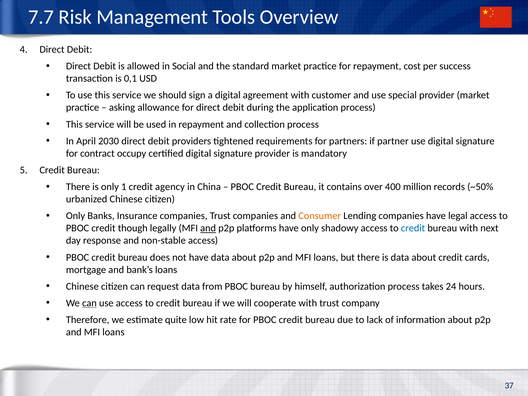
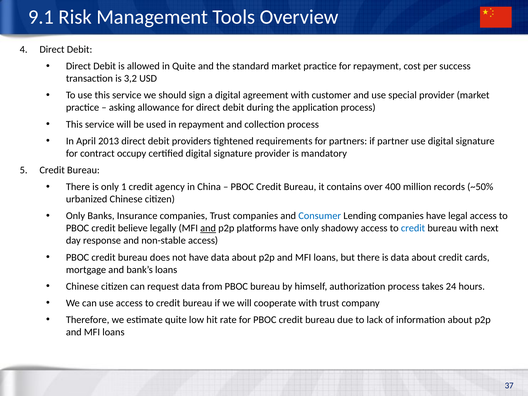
7.7: 7.7 -> 9.1 (41, 17)
in Social: Social -> Quite (184, 66)
0,1: 0,1 -> 3,2 (130, 79)
2030: 2030 -> 2013 (109, 141)
Consumer colour: orange -> blue (320, 216)
though: though -> believe (133, 228)
can underline: present -> none (89, 303)
